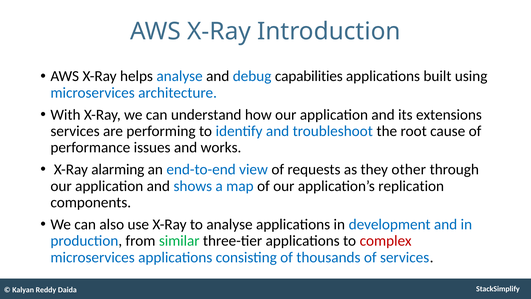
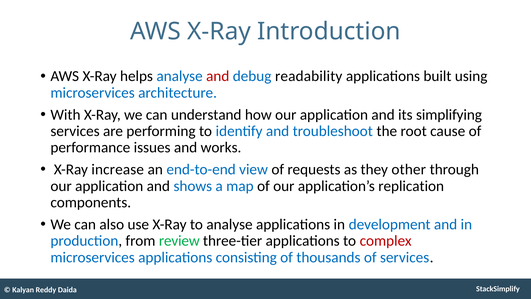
and colour: black -> red (218, 76)
capabilities: capabilities -> readability (309, 76)
extensions: extensions -> simplifying (449, 115)
alarming: alarming -> increase (118, 169)
similar: similar -> review (179, 241)
